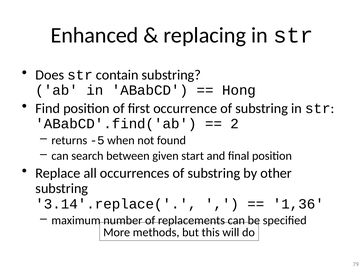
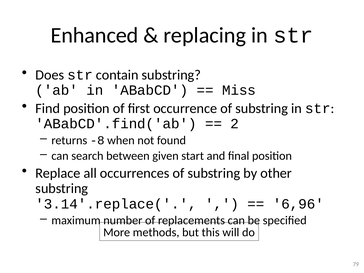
Hong: Hong -> Miss (239, 90)
-5: -5 -> -8 (97, 140)
1,36: 1,36 -> 6,96 (298, 204)
